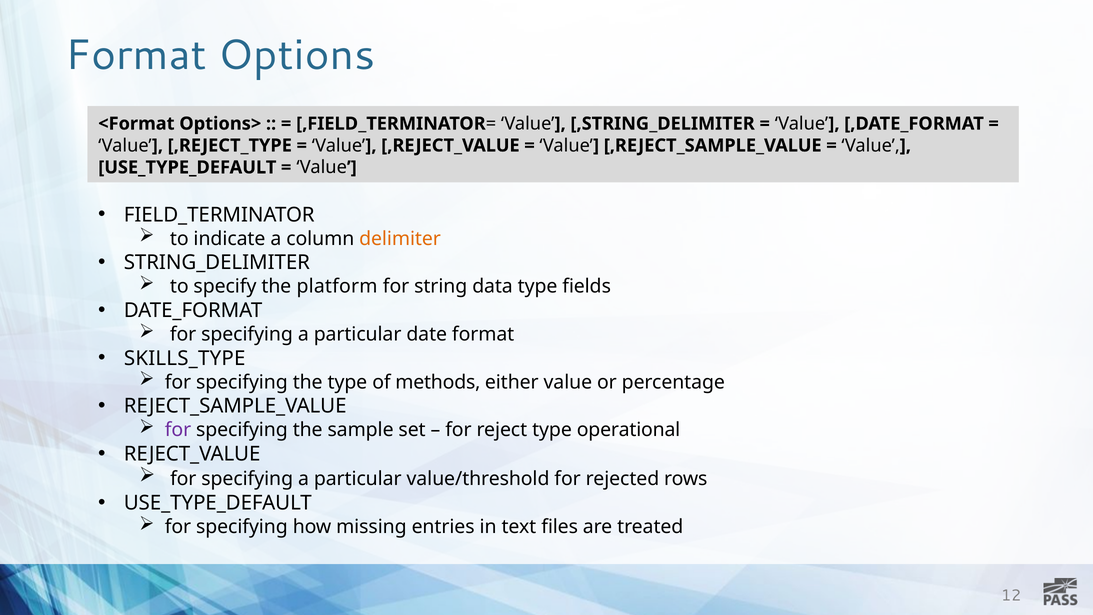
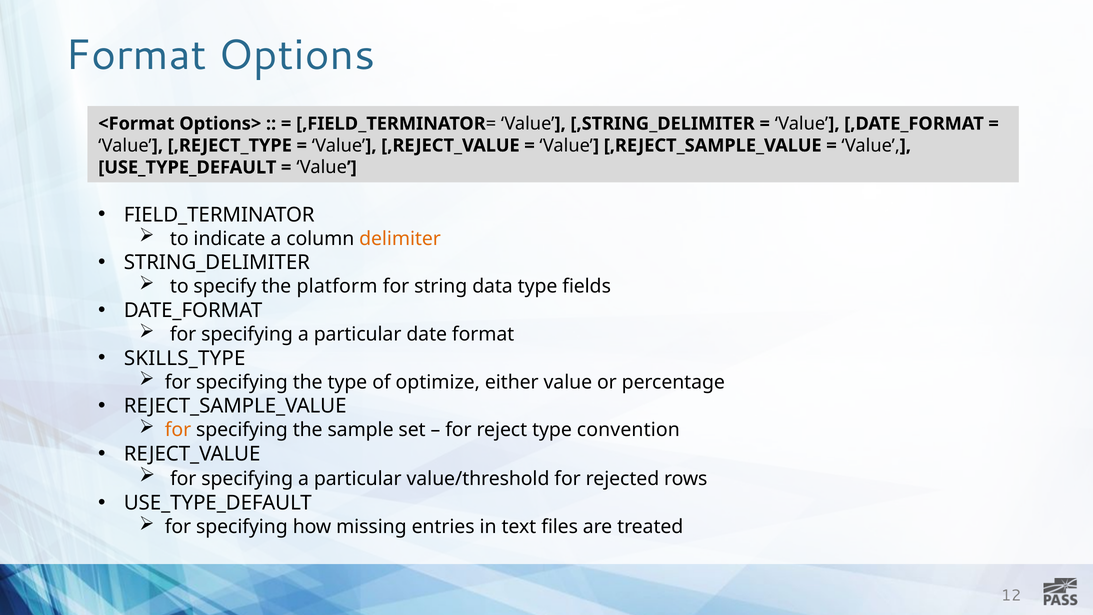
methods: methods -> optimize (438, 382)
for colour: purple -> orange (178, 430)
operational: operational -> convention (628, 430)
